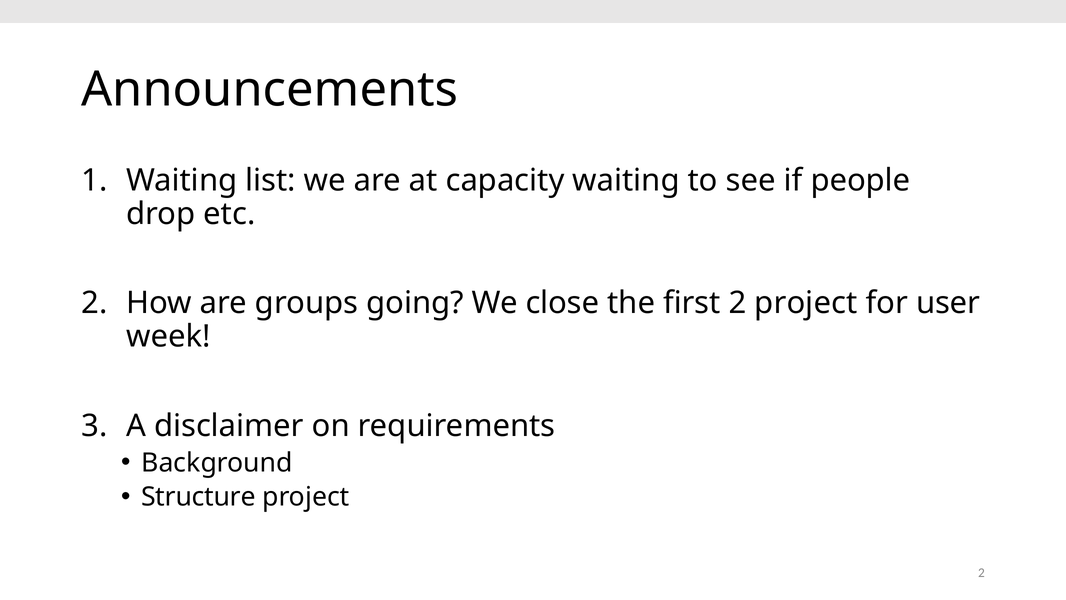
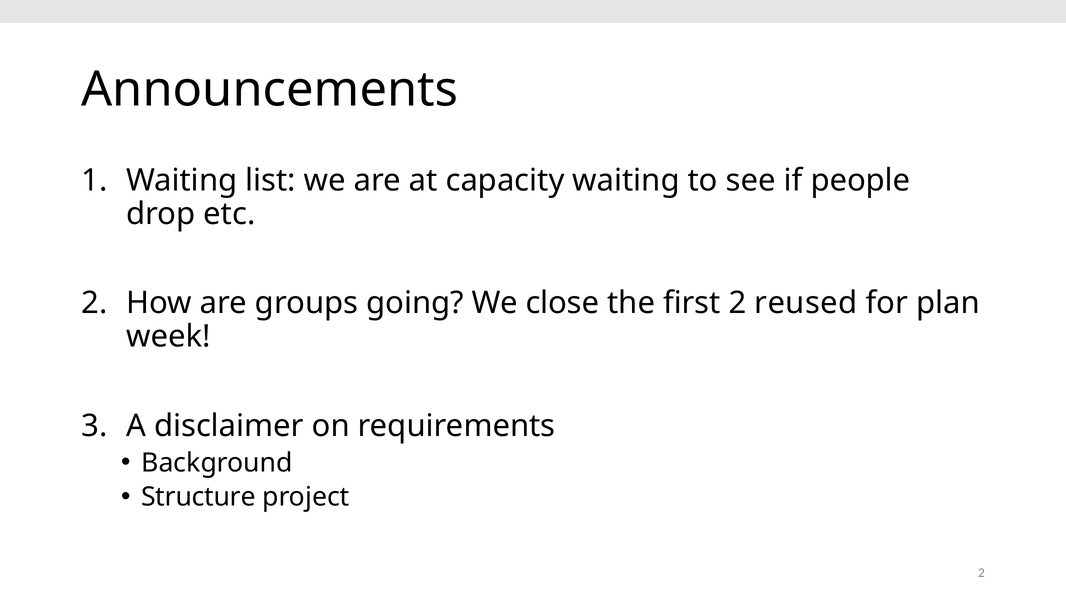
2 project: project -> reused (806, 303)
user: user -> plan (948, 303)
